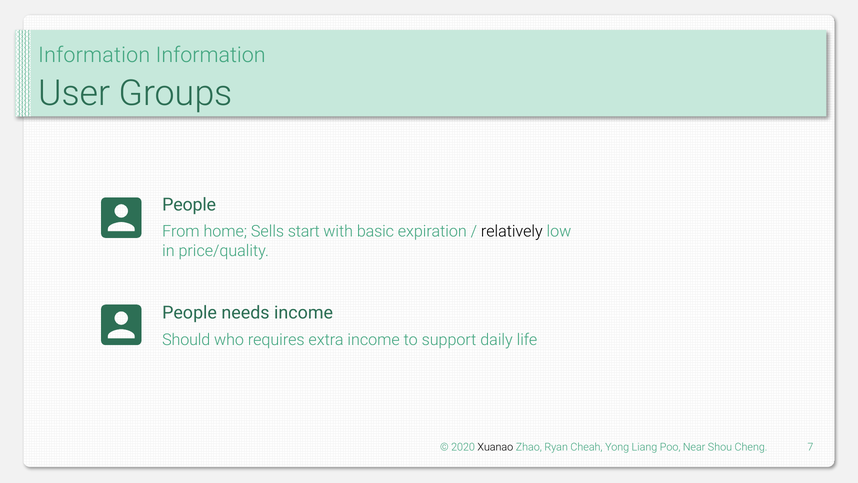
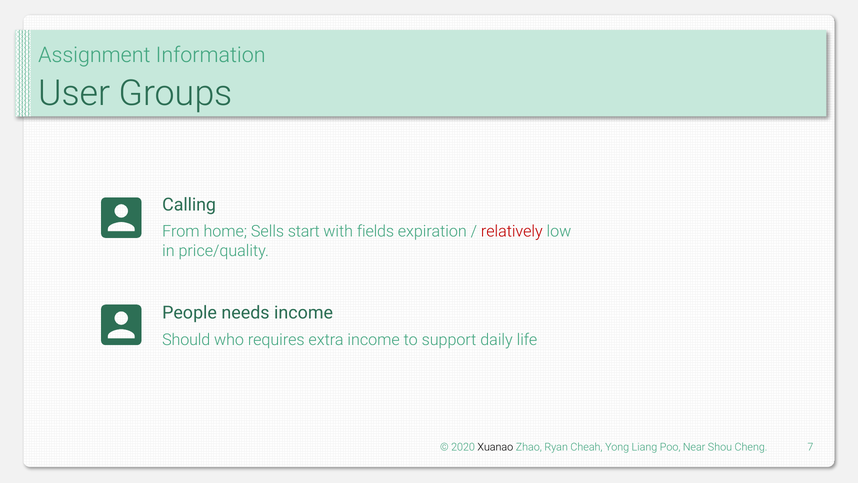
Information: Information -> Assignment (94, 55)
People: People -> Calling (189, 204)
basic: basic -> fields (375, 231)
relatively colour: black -> red (512, 231)
